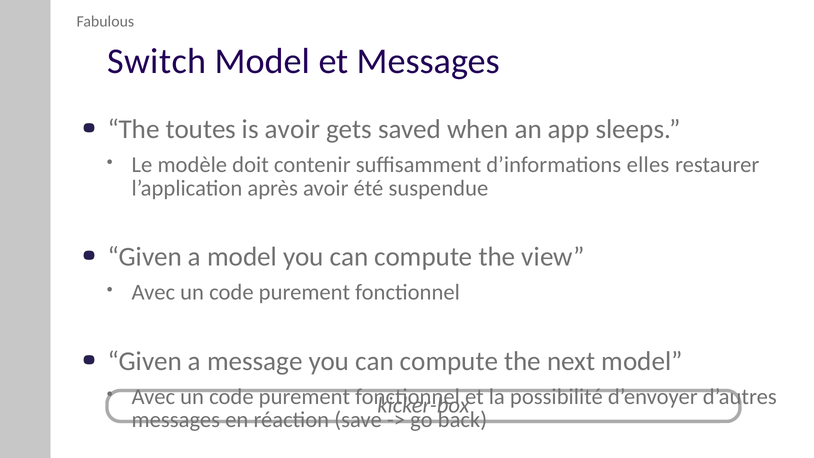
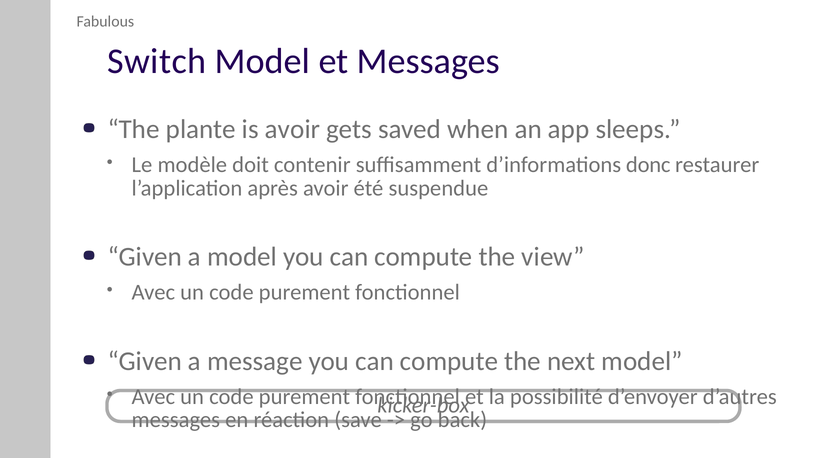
toutes: toutes -> plante (201, 129)
elles: elles -> donc (648, 165)
